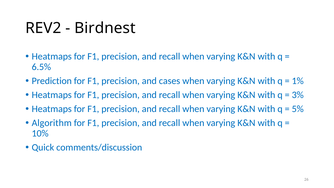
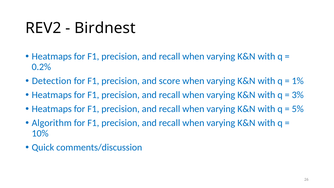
6.5%: 6.5% -> 0.2% (41, 67)
Prediction: Prediction -> Detection (52, 81)
cases: cases -> score (170, 81)
